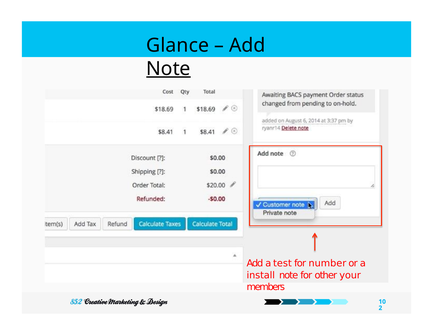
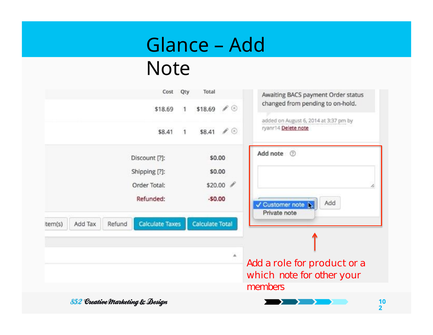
Note underline: present -> none (168, 69)
test: test -> role (282, 263)
number: number -> product (327, 263)
install: install -> which (261, 275)
